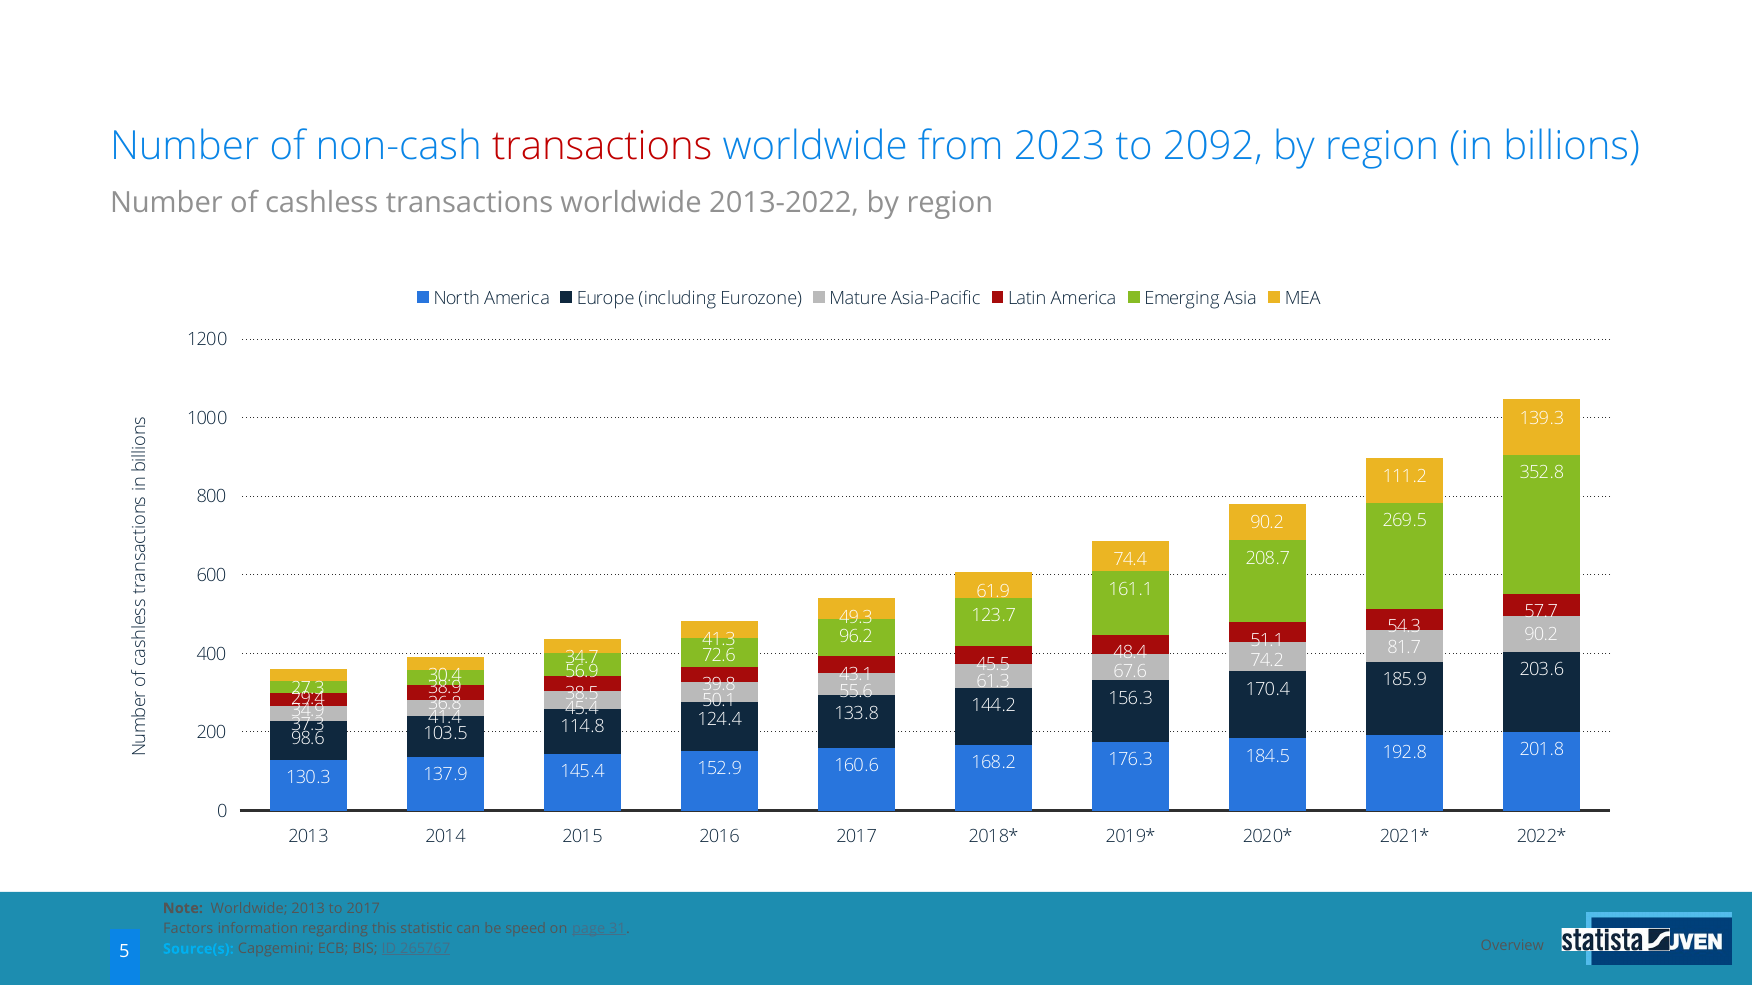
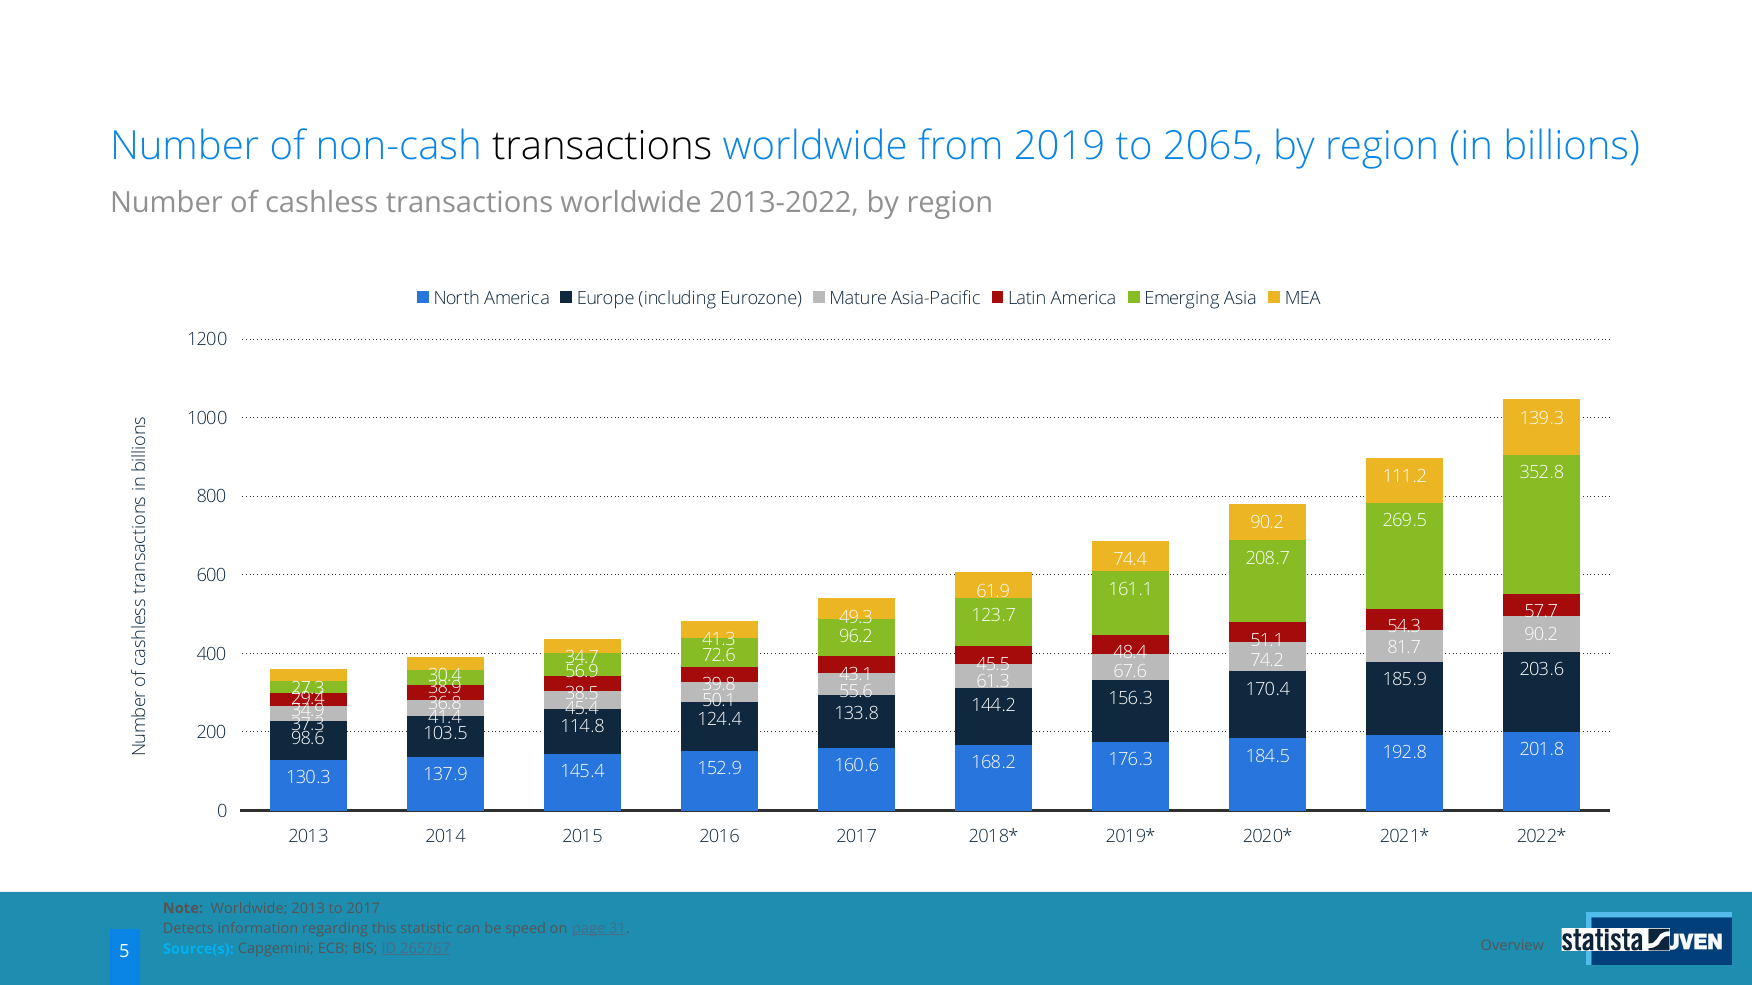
transactions colour: red -> black (602, 147)
2023: 2023 -> 2019 (1060, 147)
2092: 2092 -> 2065 (1213, 147)
Factors: Factors -> Detects (188, 929)
